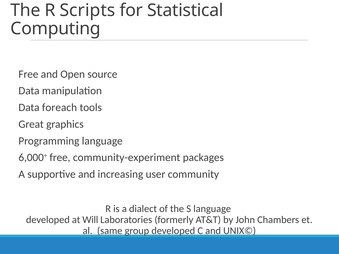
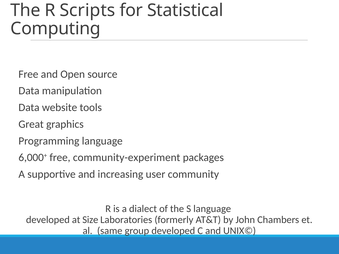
foreach: foreach -> website (60, 108)
Will: Will -> Size (90, 220)
